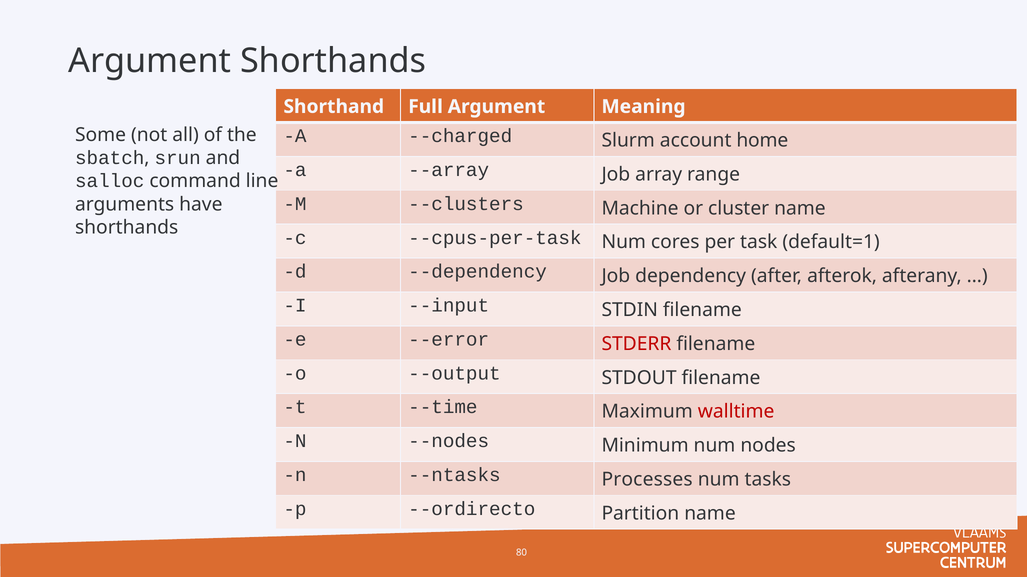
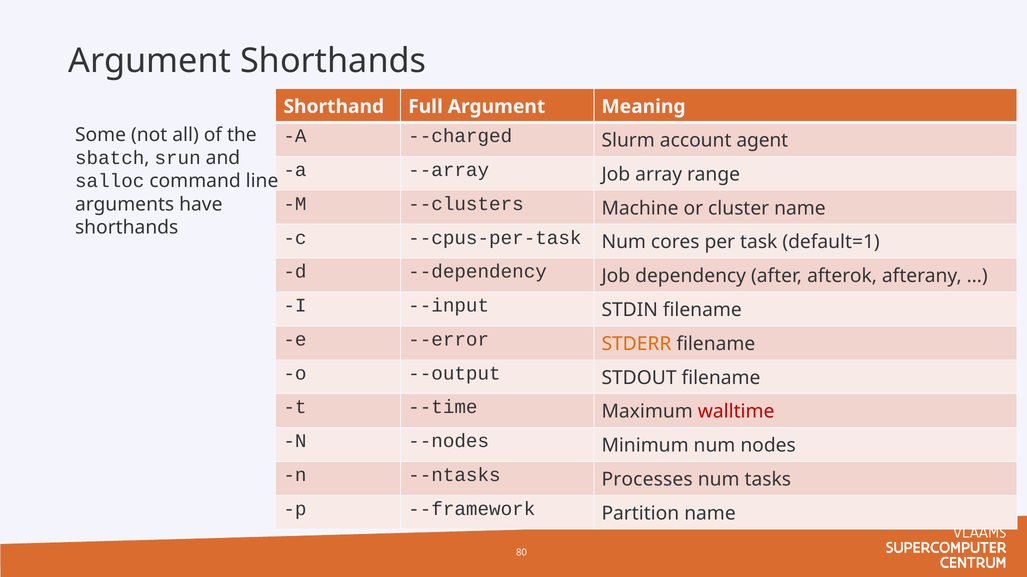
home: home -> agent (762, 141)
STDERR colour: red -> orange (636, 344)
--ordirecto: --ordirecto -> --framework (472, 509)
